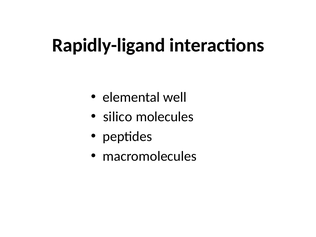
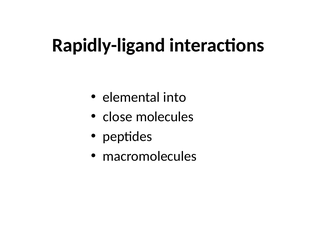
well: well -> into (175, 97)
silico: silico -> close (118, 117)
